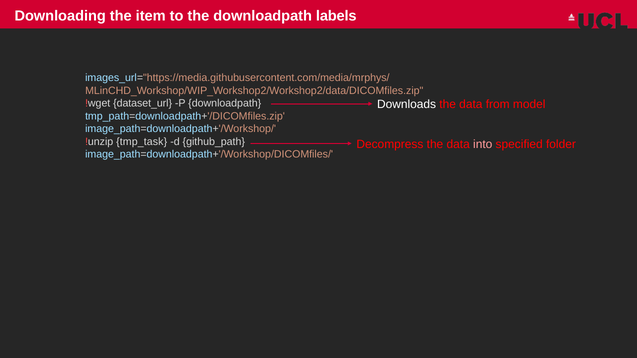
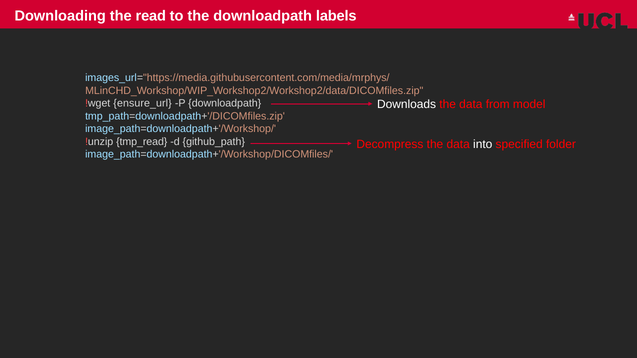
item: item -> read (151, 16)
dataset_url: dataset_url -> ensure_url (143, 103)
tmp_task: tmp_task -> tmp_read (142, 142)
into colour: pink -> white (483, 144)
